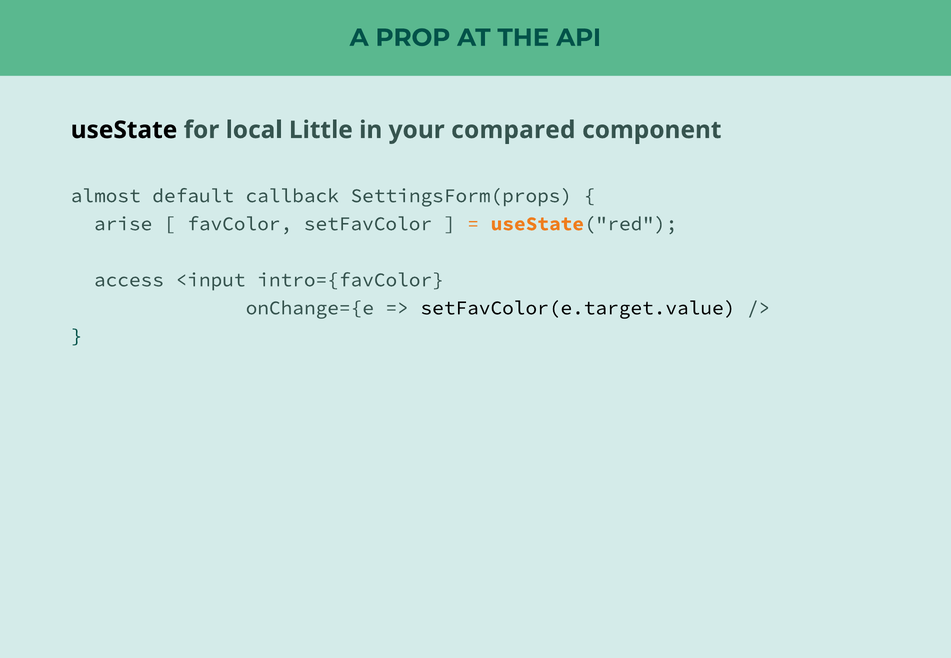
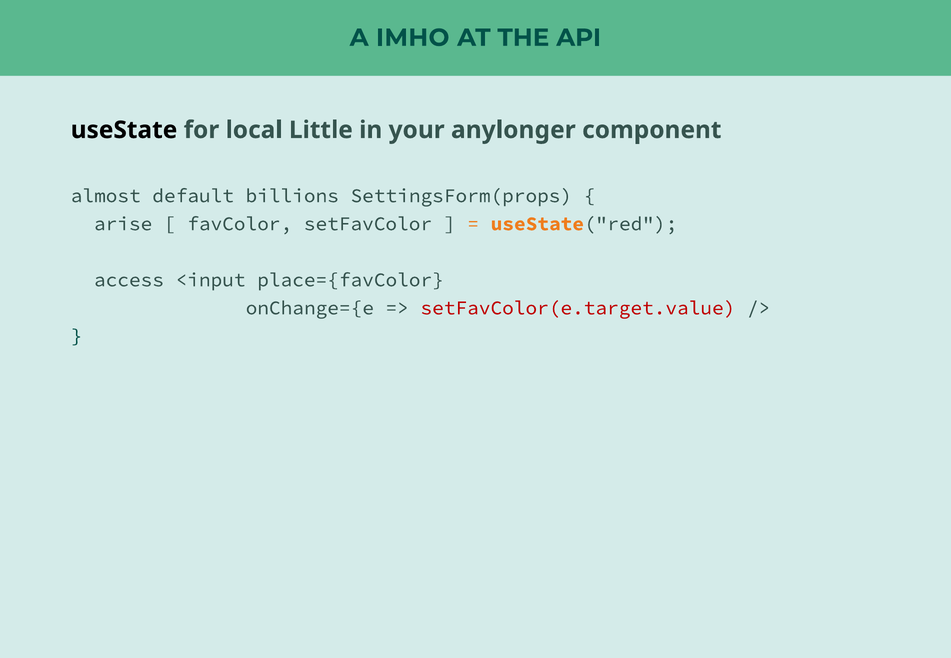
PROP: PROP -> IMHO (413, 38)
compared: compared -> anylonger (513, 130)
callback: callback -> billions (292, 196)
intro={favColor: intro={favColor -> place={favColor (351, 280)
setFavColor(e.target.value colour: black -> red (578, 308)
